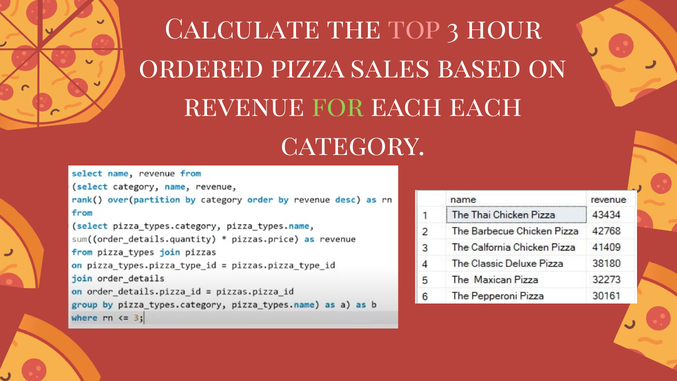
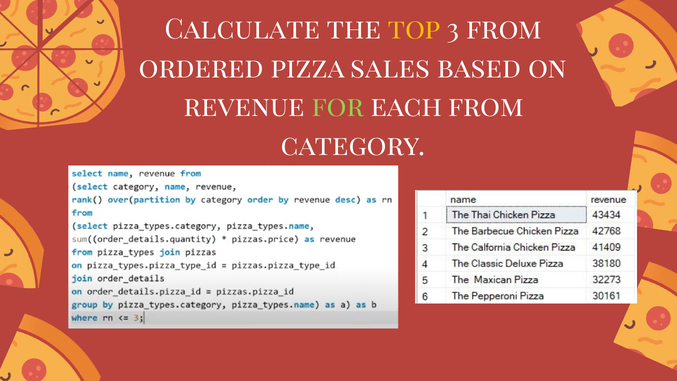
top colour: pink -> yellow (414, 30)
3 hour: hour -> from (504, 30)
each each: each -> from (486, 107)
